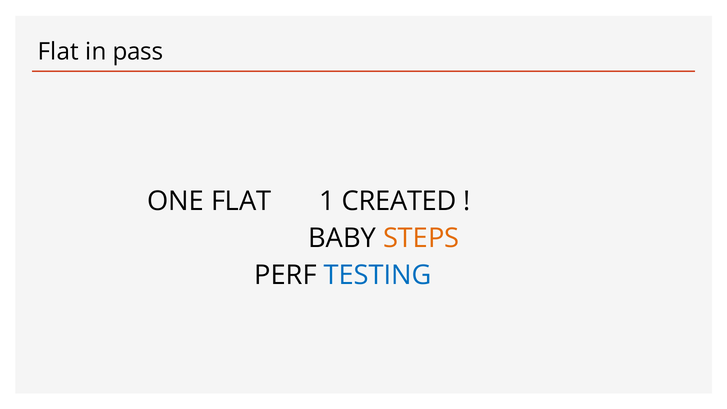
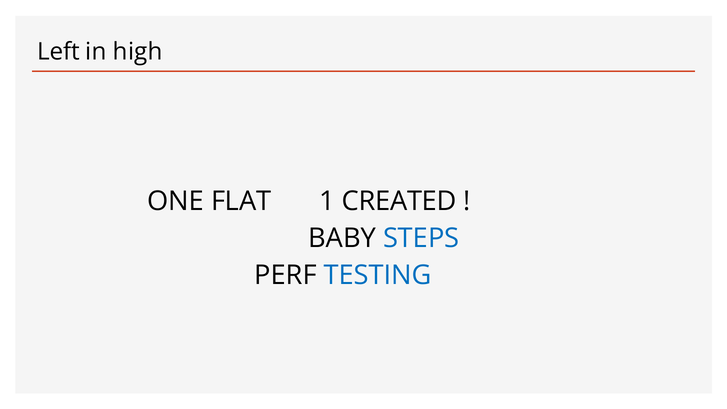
Flat: Flat -> Left (59, 52)
pass: pass -> high (138, 52)
STEPS colour: orange -> blue (421, 238)
